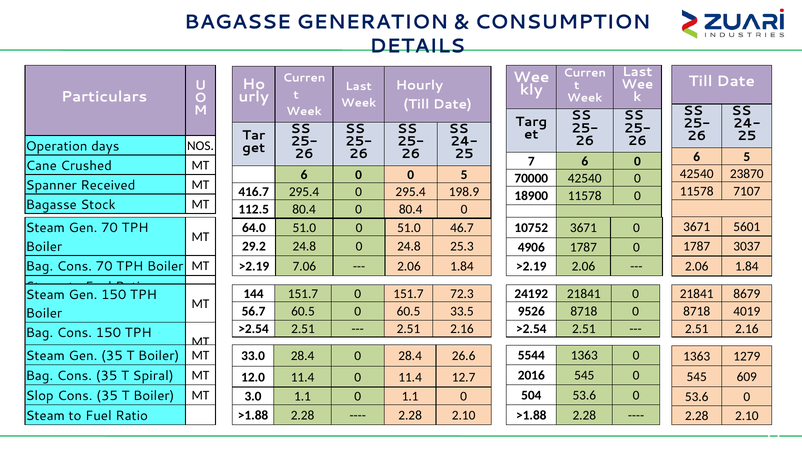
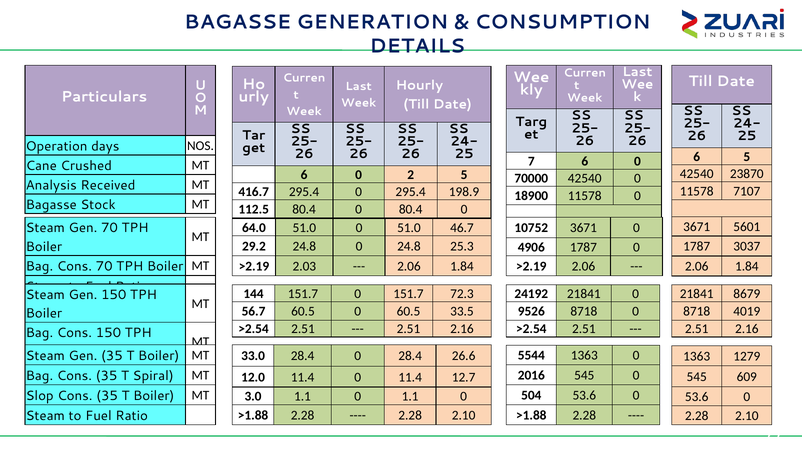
0 0: 0 -> 2 (411, 175)
Spanner: Spanner -> Analysis (51, 185)
7.06: 7.06 -> 2.03 (304, 266)
